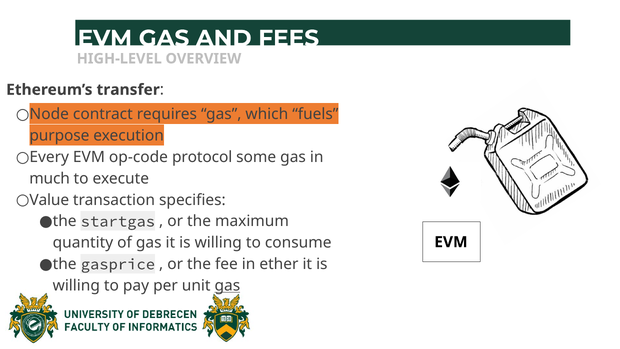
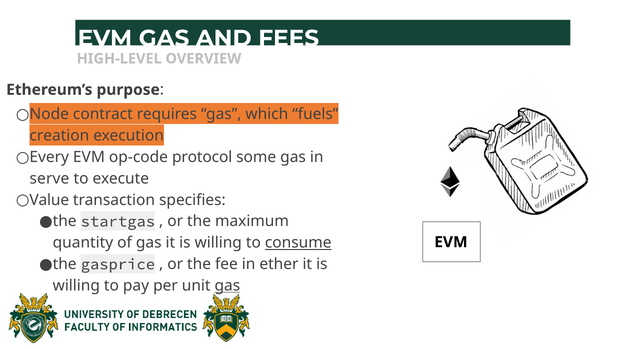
transfer: transfer -> purpose (128, 90)
purpose: purpose -> creation (59, 136)
much: much -> serve (49, 178)
consume underline: none -> present (298, 243)
